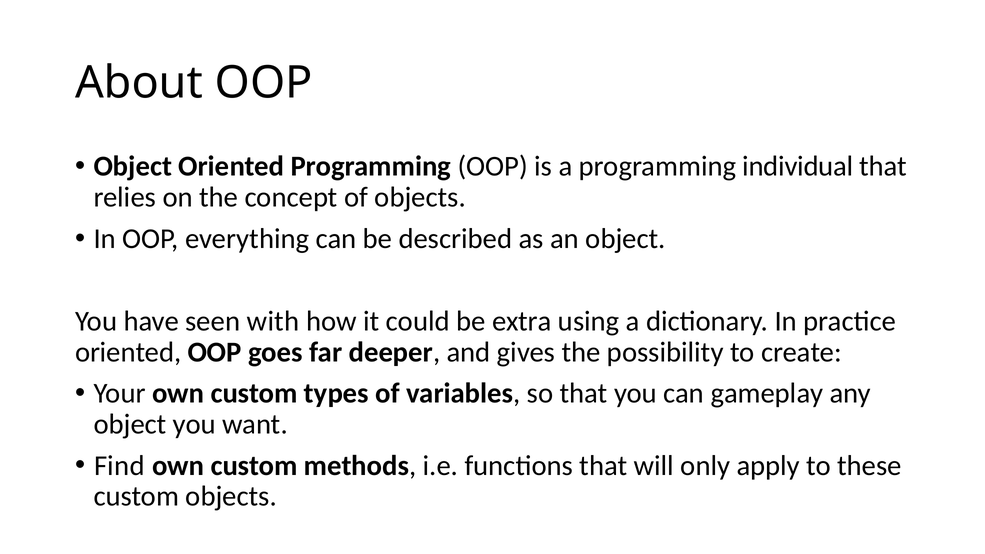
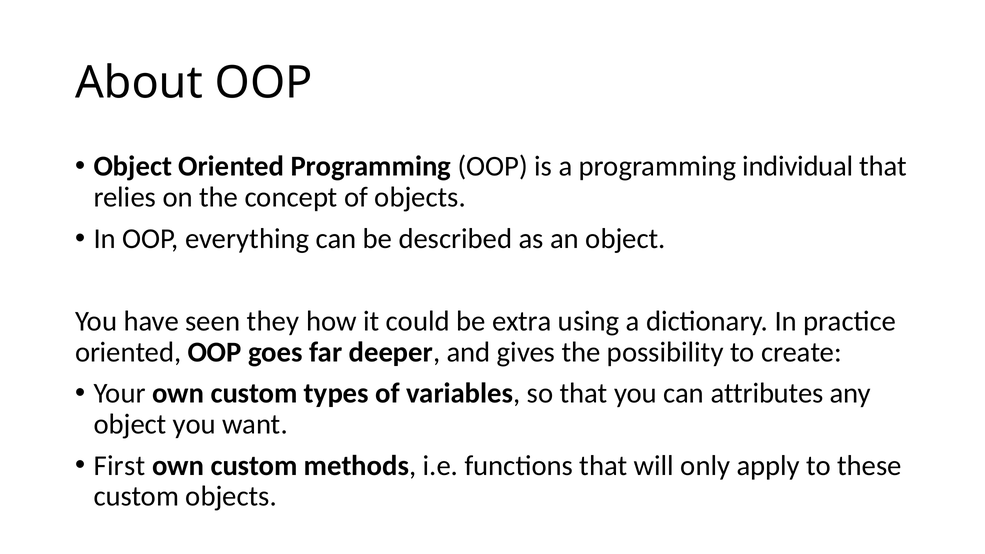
with: with -> they (273, 321)
gameplay: gameplay -> attributes (767, 393)
Find: Find -> First (119, 466)
